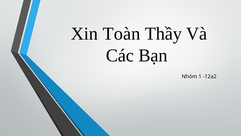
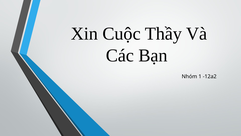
Toàn: Toàn -> Cuộc (122, 34)
